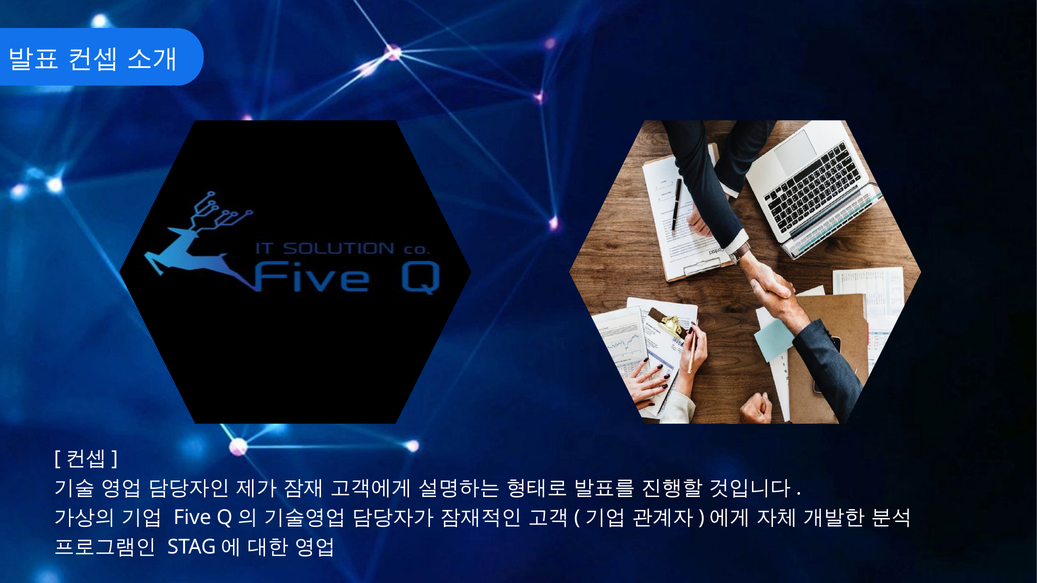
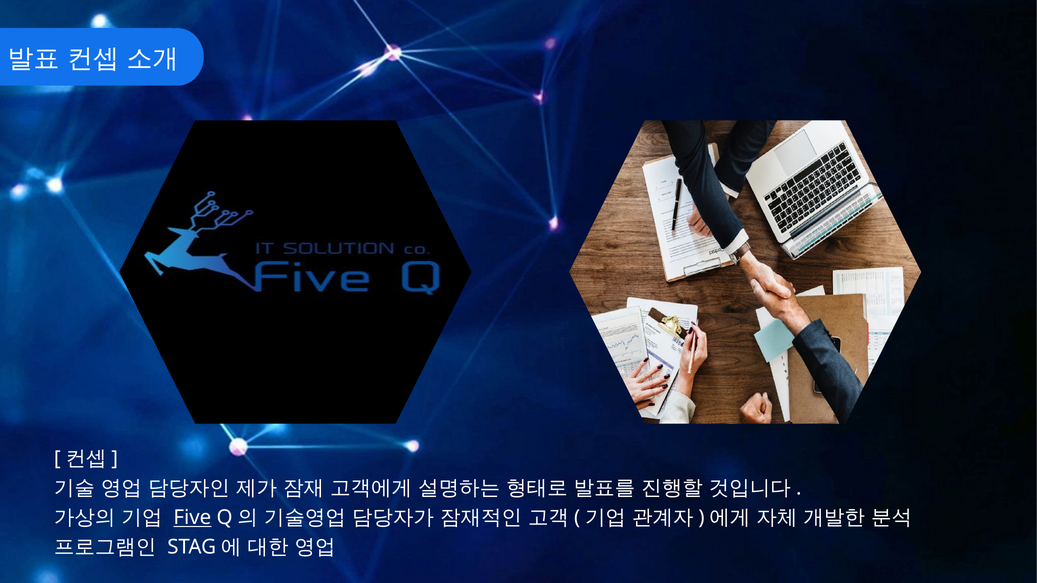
Five underline: none -> present (192, 518)
